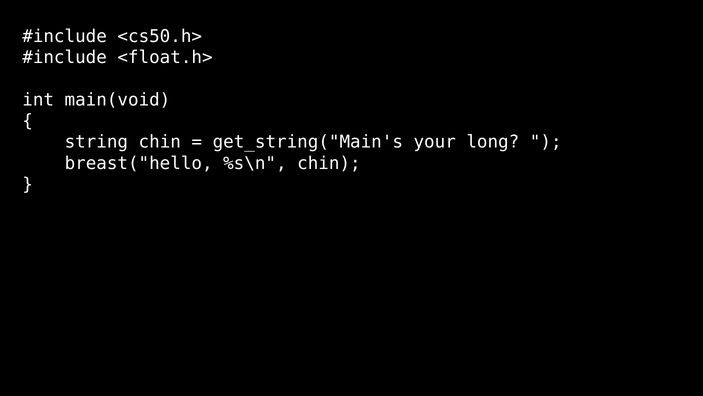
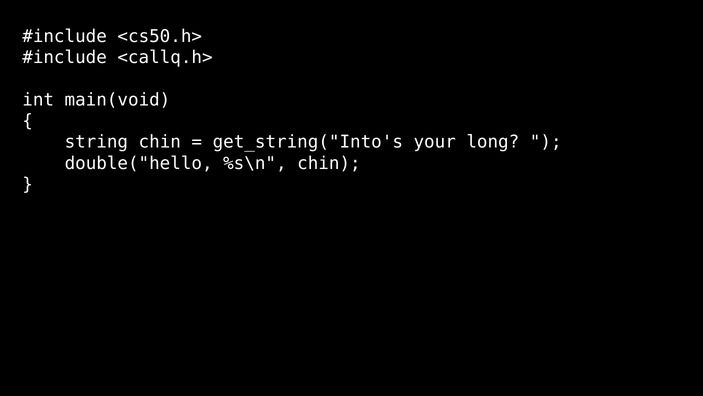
<float.h>: <float.h> -> <callq.h> (165, 58)
get_string("Main's: get_string("Main's -> get_string("Into's (308, 142)
breast("hello: breast("hello -> double("hello (139, 163)
